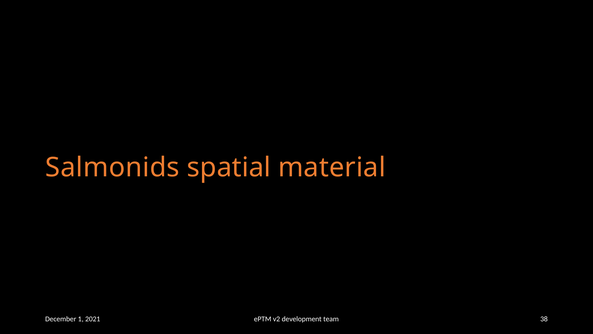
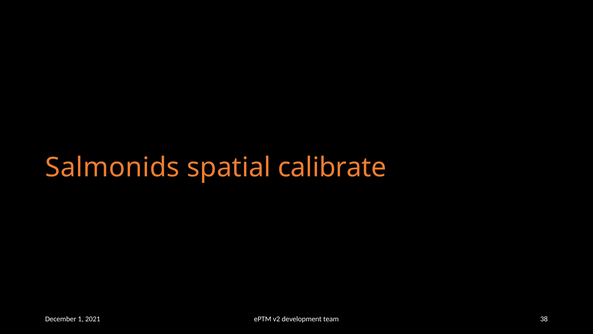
material: material -> calibrate (332, 167)
